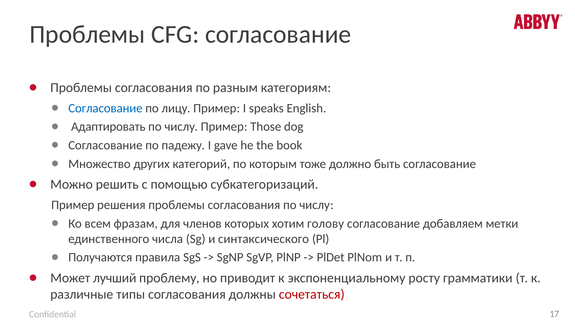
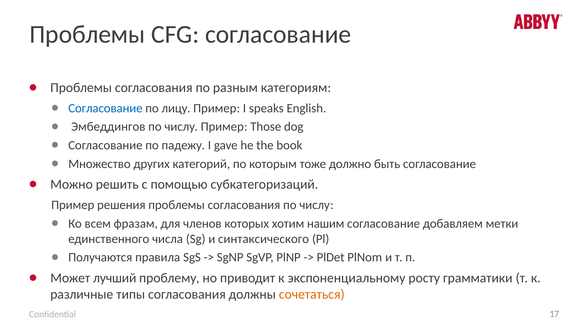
Адаптировать: Адаптировать -> Эмбеддингов (108, 127)
голову: голову -> нашим (326, 223)
сочетаться colour: red -> orange (312, 294)
